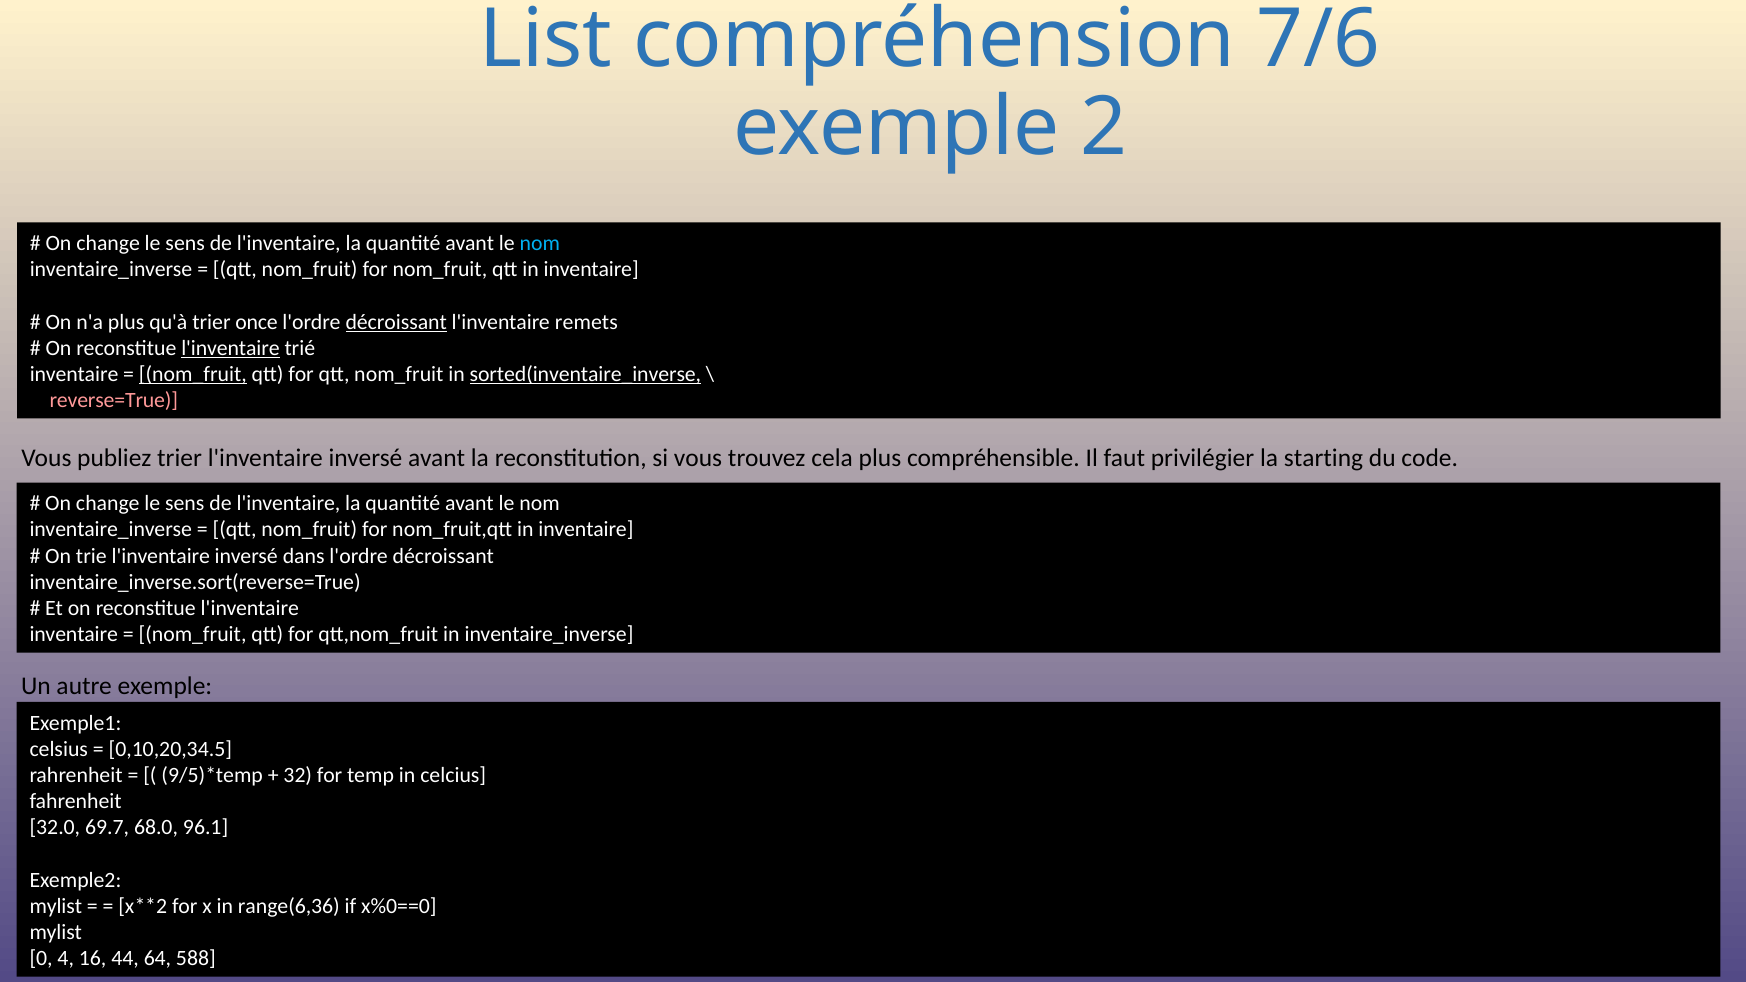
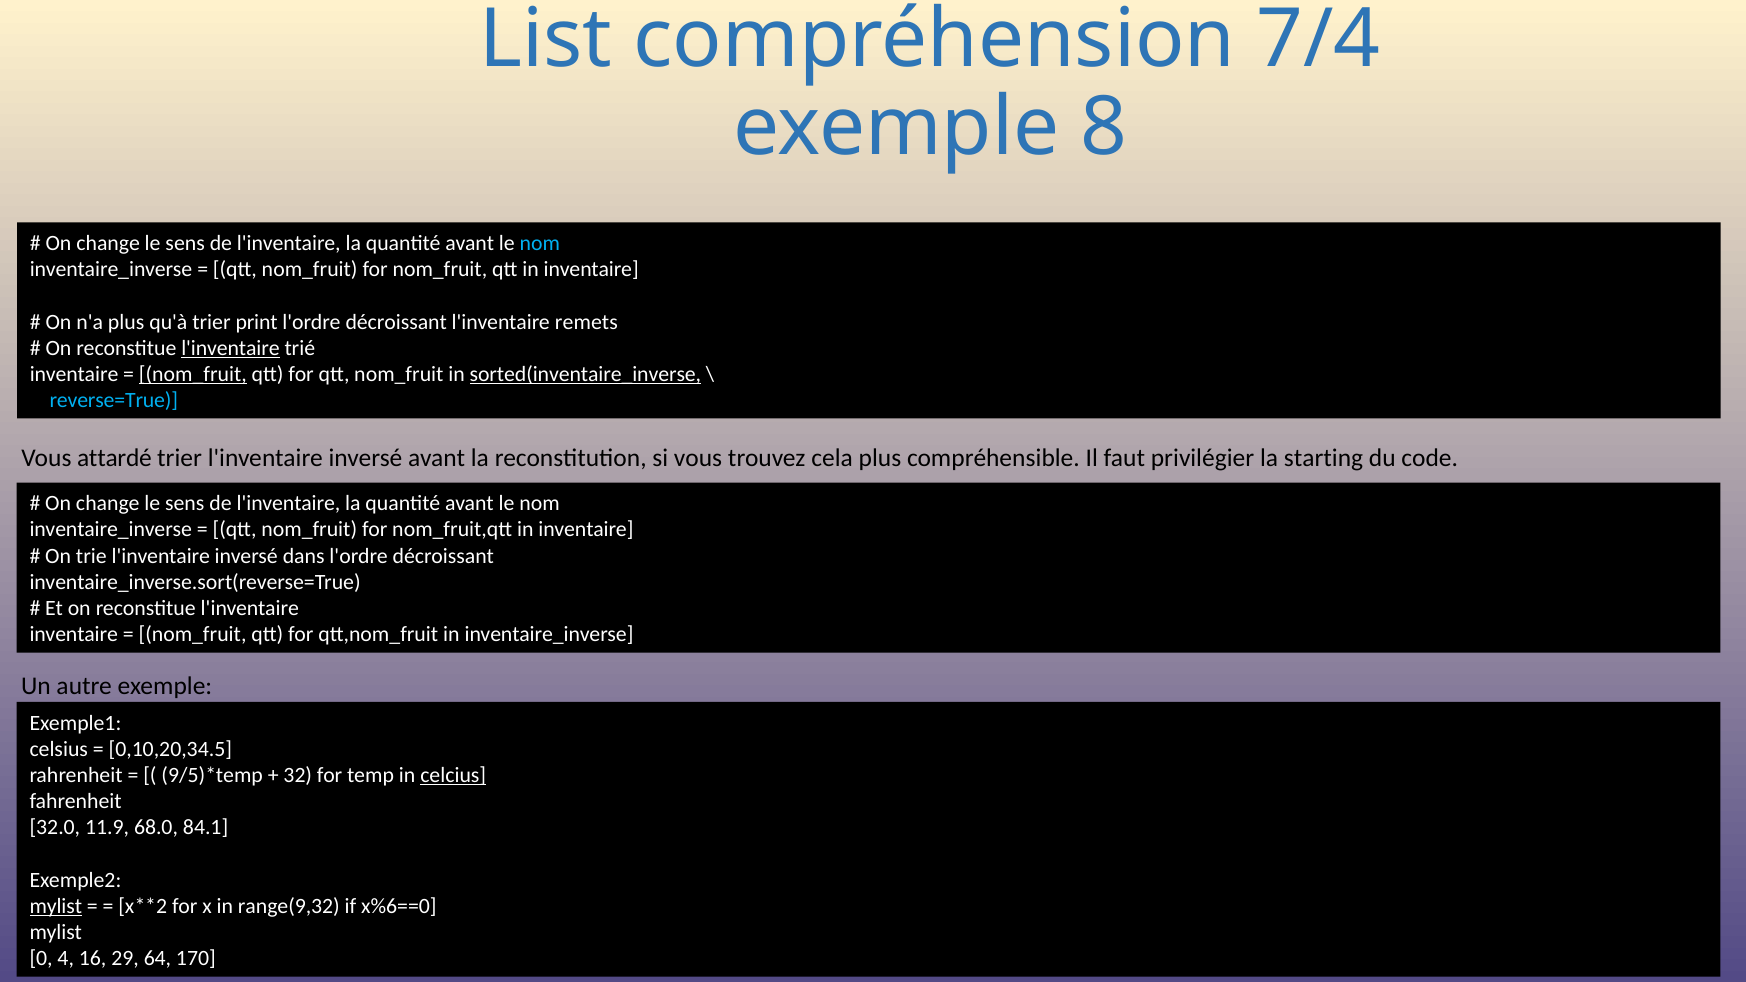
7/6: 7/6 -> 7/4 (1319, 39)
2: 2 -> 8 (1104, 128)
once: once -> print (257, 322)
décroissant underline: present -> none (396, 322)
reverse=True colour: pink -> light blue (114, 400)
publiez: publiez -> attardé (114, 459)
celcius underline: none -> present (453, 775)
69.7: 69.7 -> 11.9 (107, 828)
96.1: 96.1 -> 84.1 (206, 828)
mylist underline: none -> present (56, 906)
range(6,36: range(6,36 -> range(9,32 (289, 906)
x%0==0: x%0==0 -> x%6==0 (399, 906)
44: 44 -> 29 (125, 959)
588: 588 -> 170 (196, 959)
